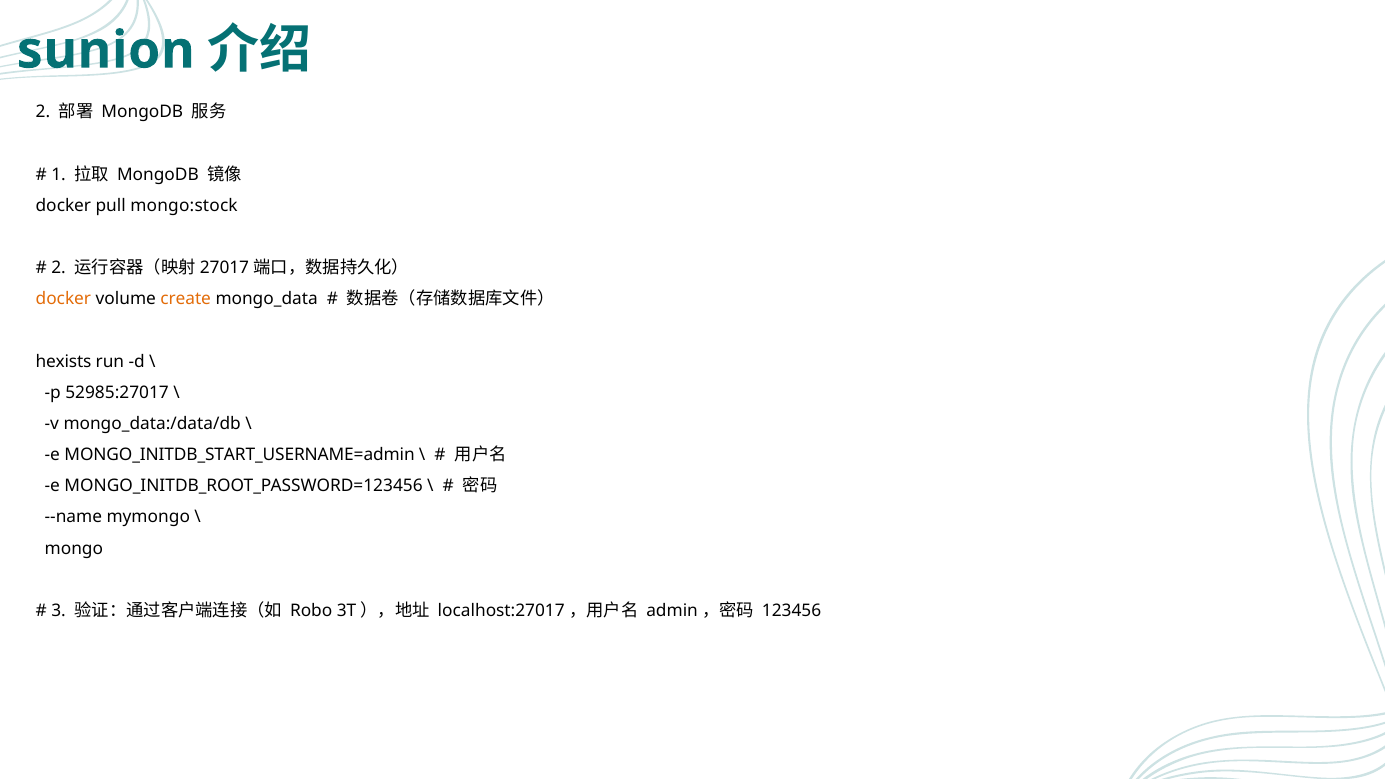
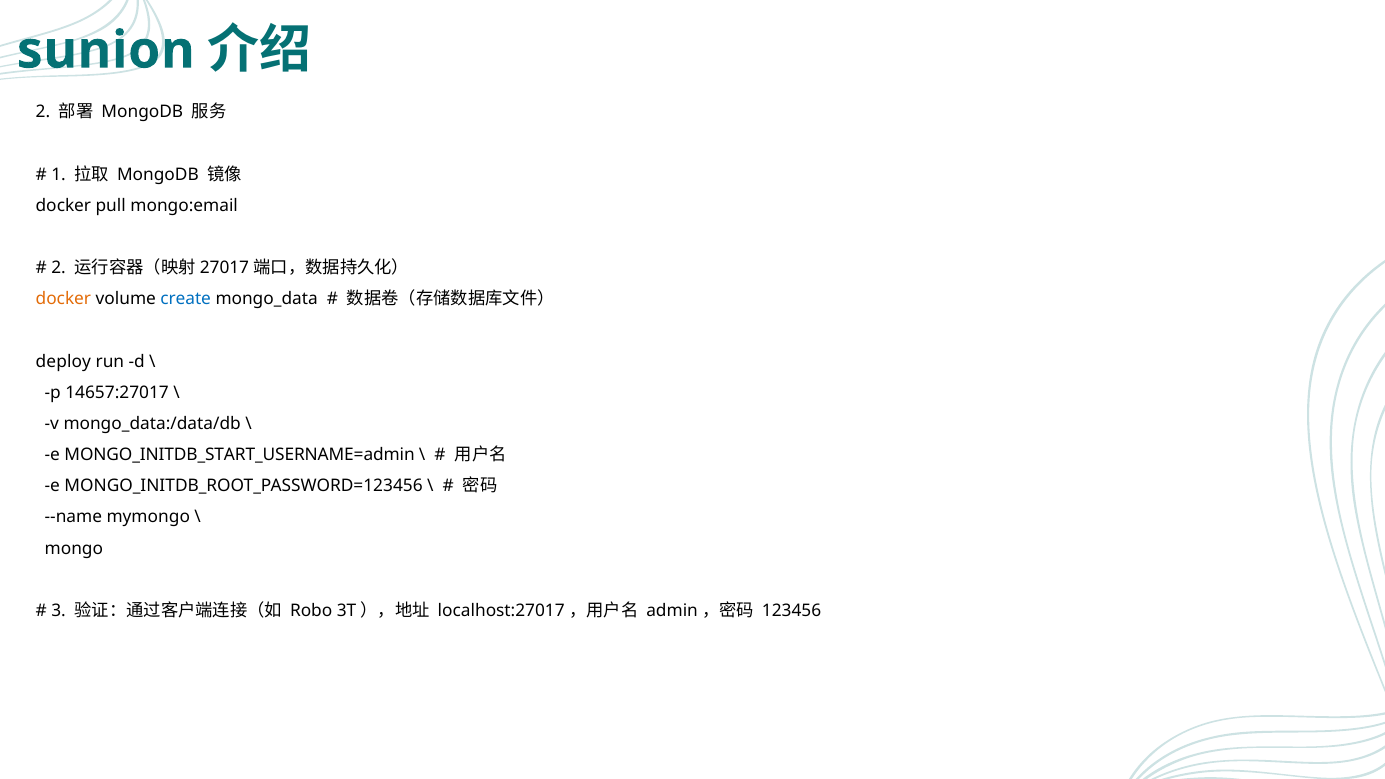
mongo:stock: mongo:stock -> mongo:email (184, 206)
create colour: orange -> blue (186, 299)
hexists: hexists -> deploy (63, 361)
52985:27017: 52985:27017 -> 14657:27017 (117, 393)
